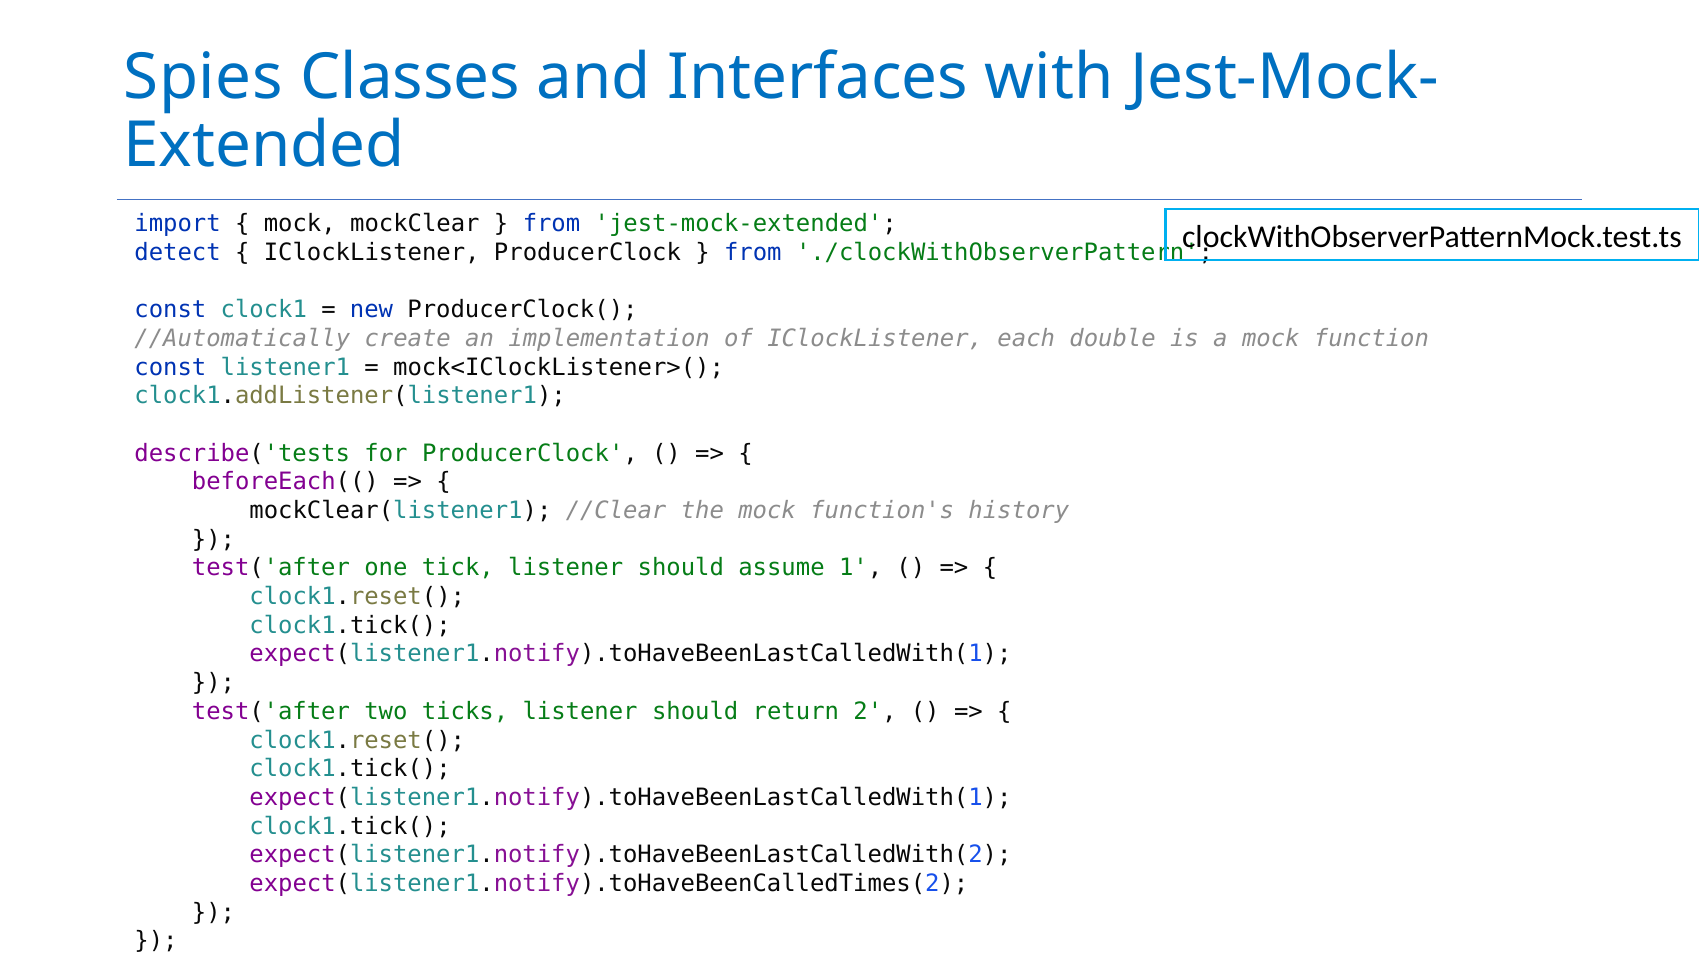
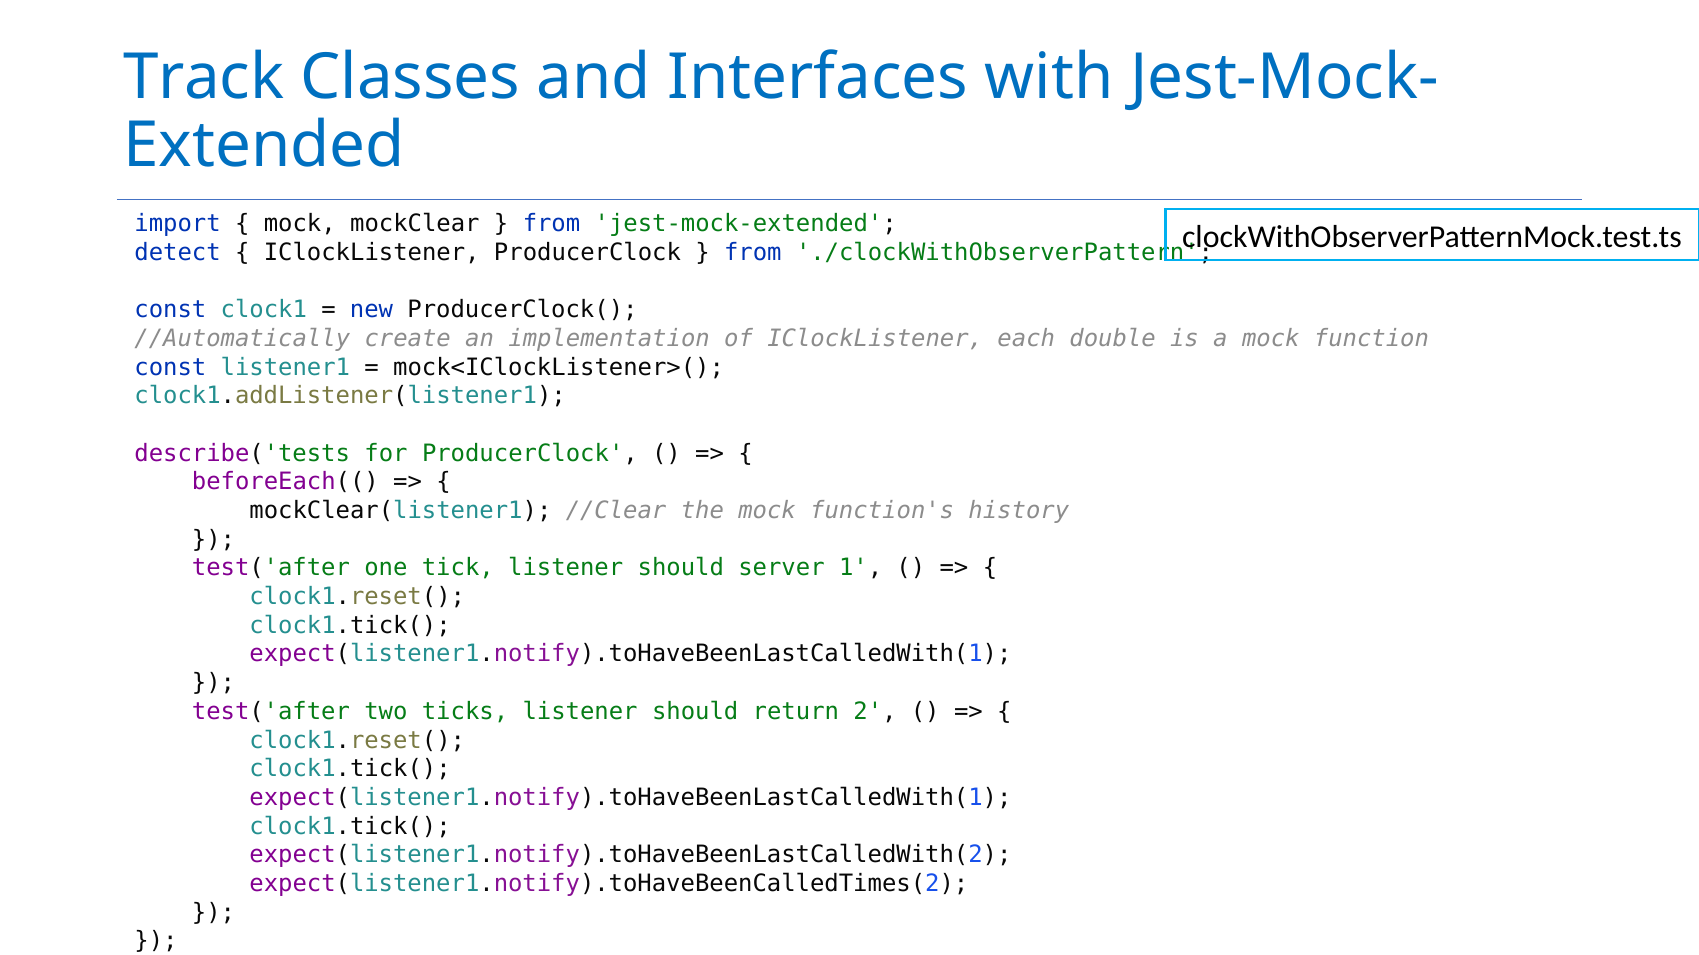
Spies: Spies -> Track (204, 77)
assume: assume -> server (781, 568)
